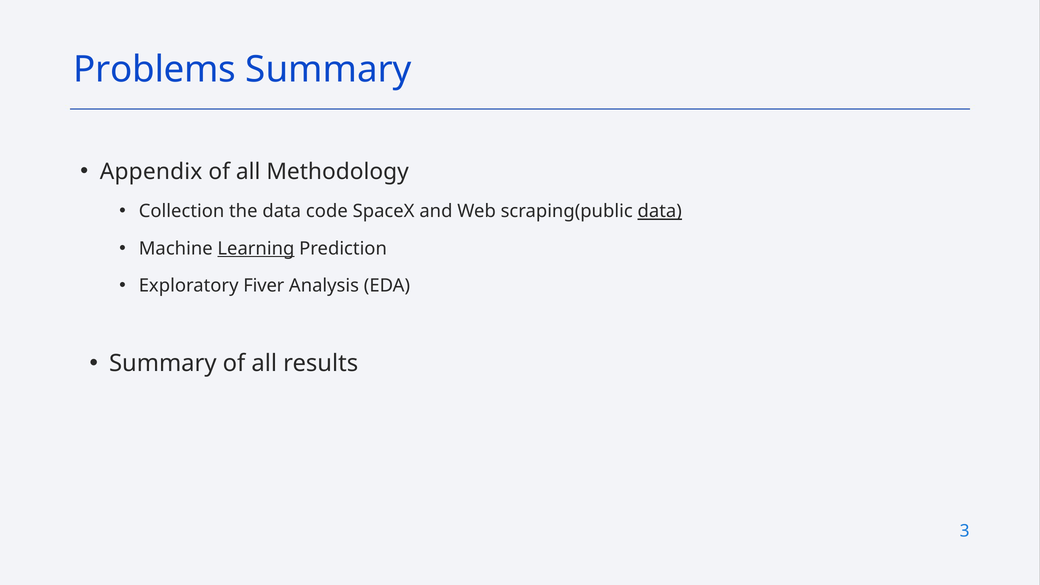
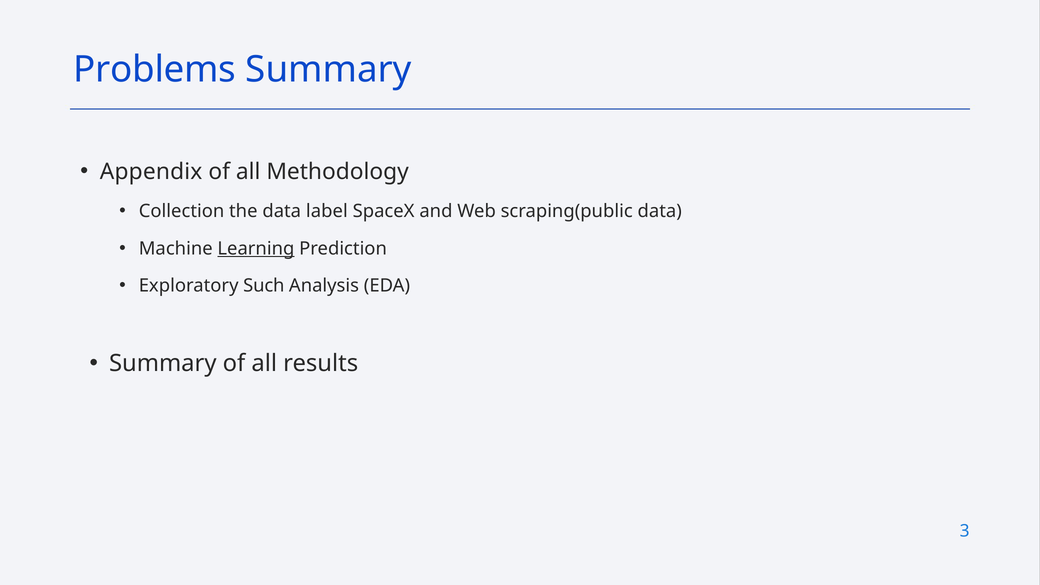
code: code -> label (327, 211)
data underline: present -> none (660, 211)
Fiver: Fiver -> Such (264, 286)
